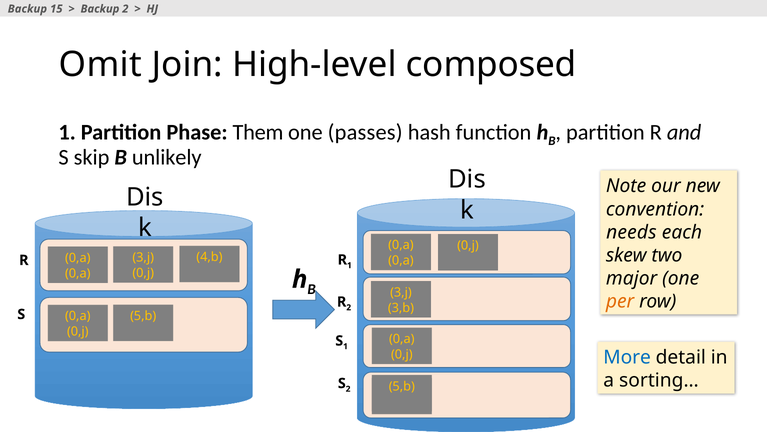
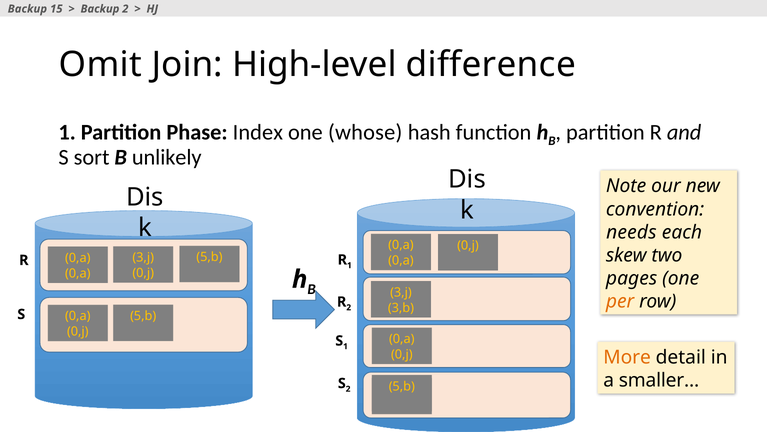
composed: composed -> difference (491, 64)
Them: Them -> Index (258, 132)
passes: passes -> whose (365, 132)
skip: skip -> sort (92, 157)
4,b: 4,b -> 5,b (209, 257)
major: major -> pages (632, 278)
More colour: blue -> orange (627, 357)
sorting…: sorting… -> smaller… (659, 380)
